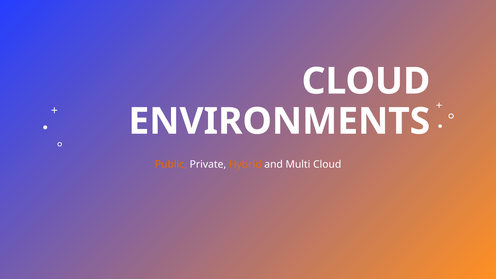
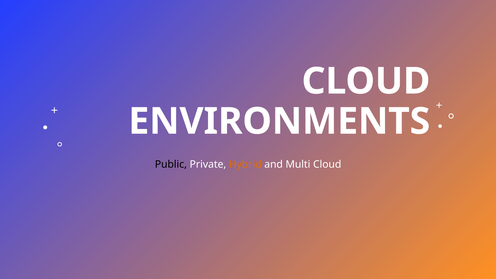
Public colour: orange -> black (171, 164)
